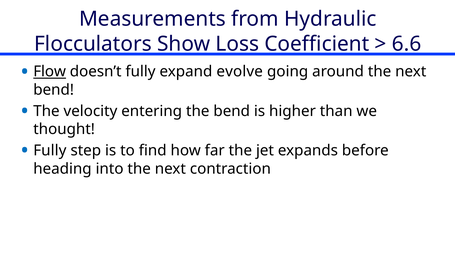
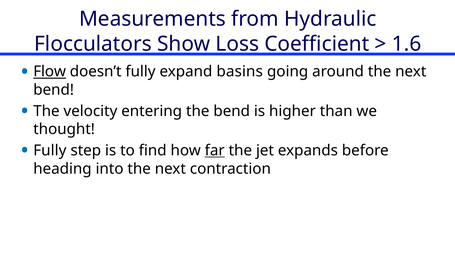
6.6: 6.6 -> 1.6 (407, 44)
evolve: evolve -> basins (240, 72)
far underline: none -> present (215, 150)
